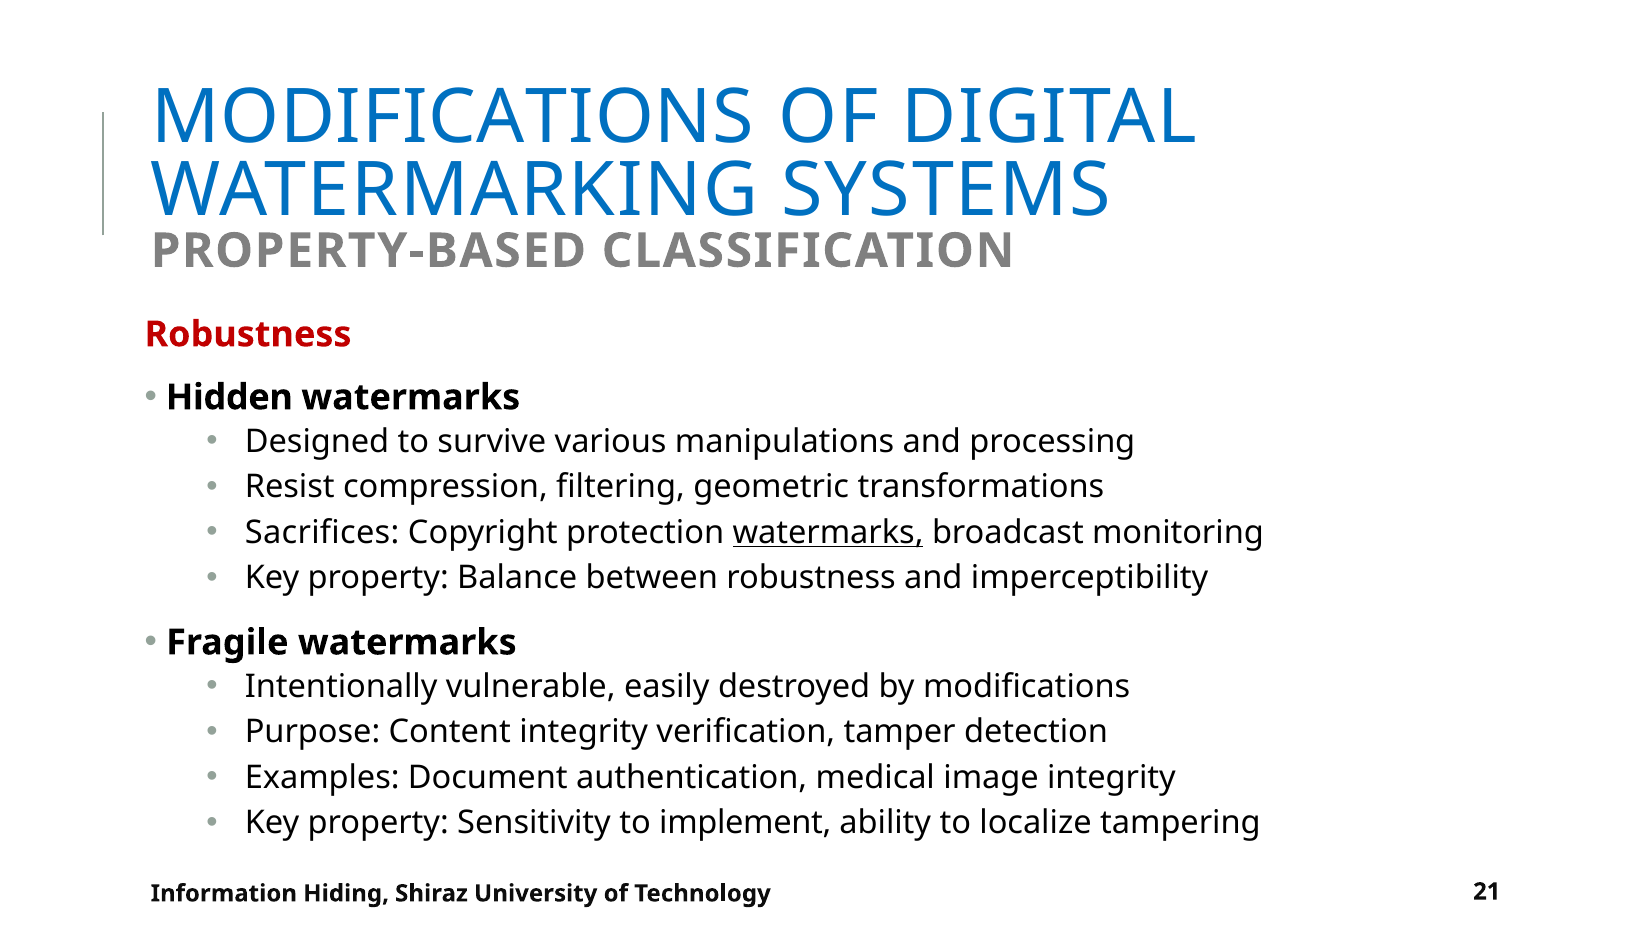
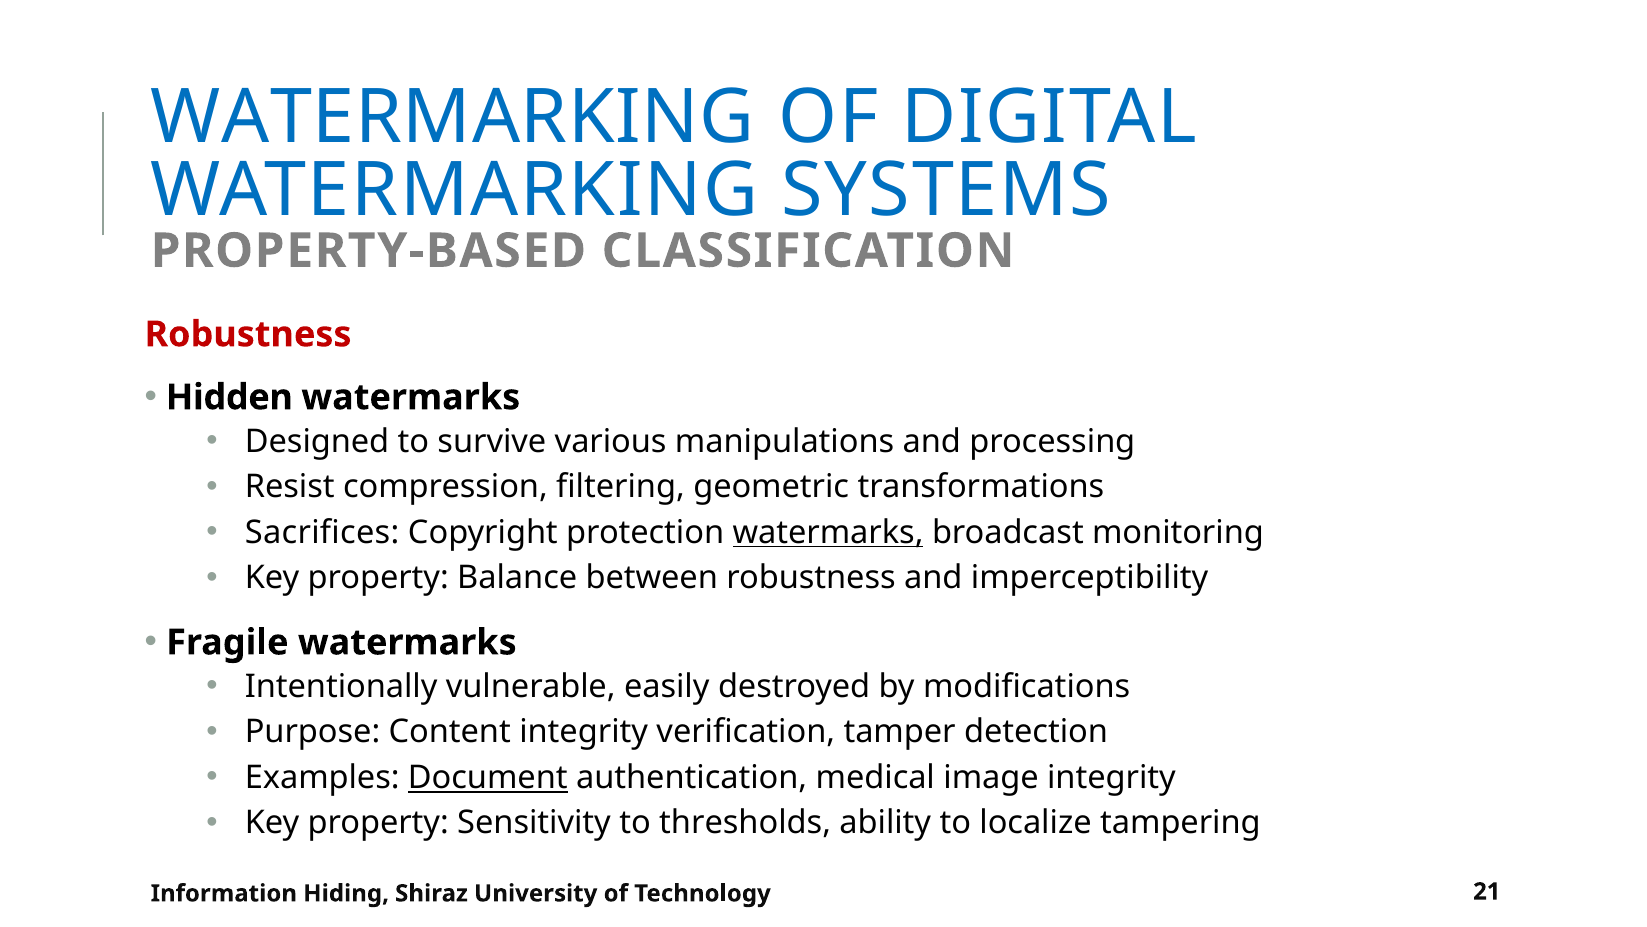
MODIFICATIONS: MODIFICATIONS -> WATERMARKING (453, 118)
Document underline: none -> present (488, 777)
implement: implement -> thresholds (745, 823)
